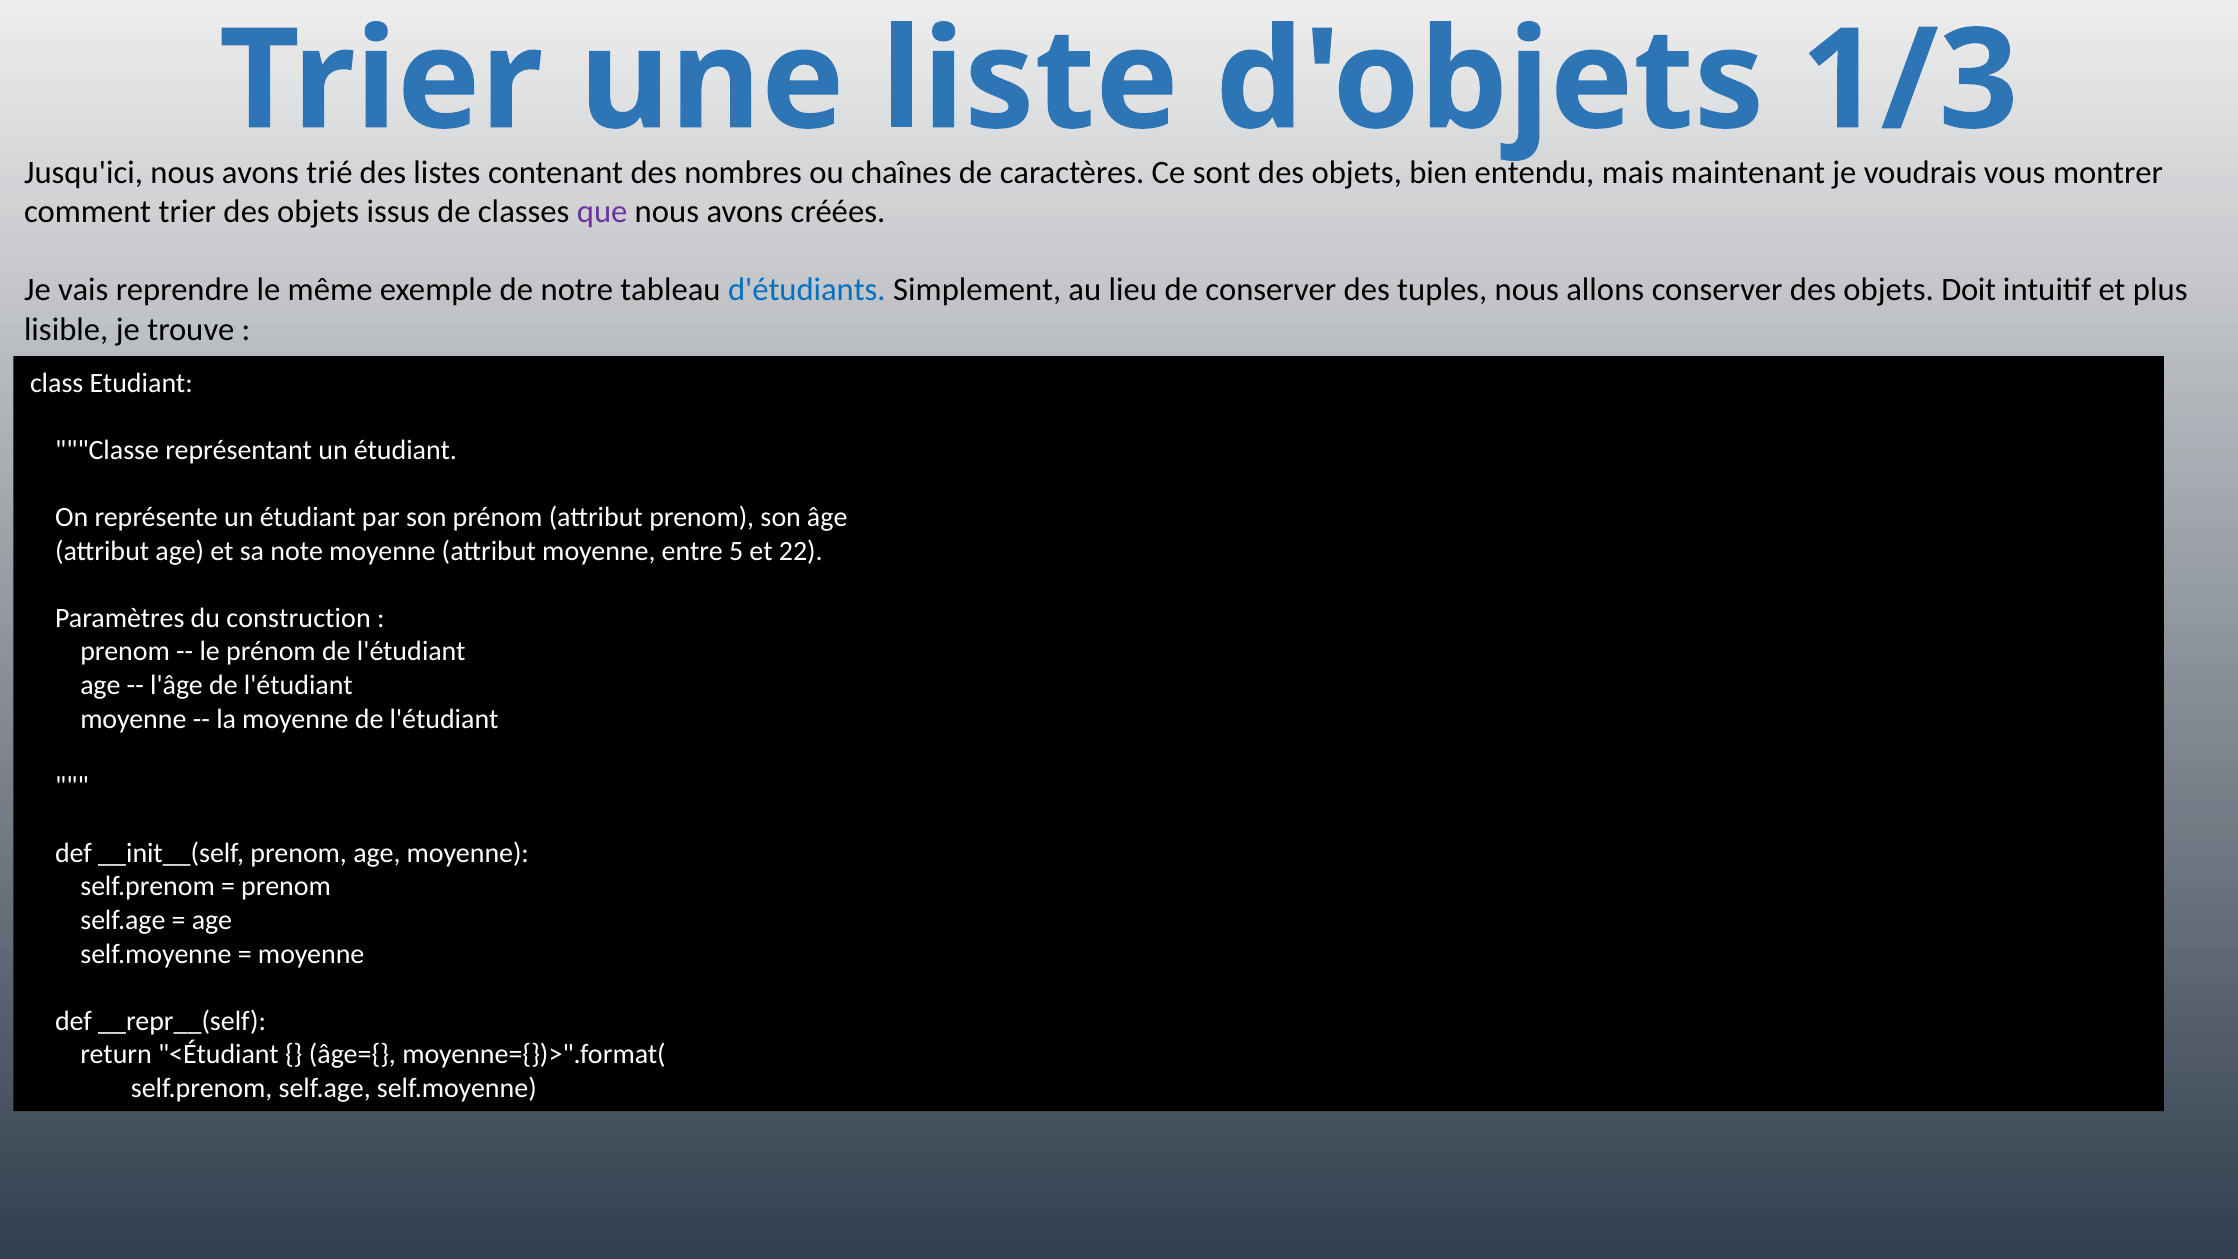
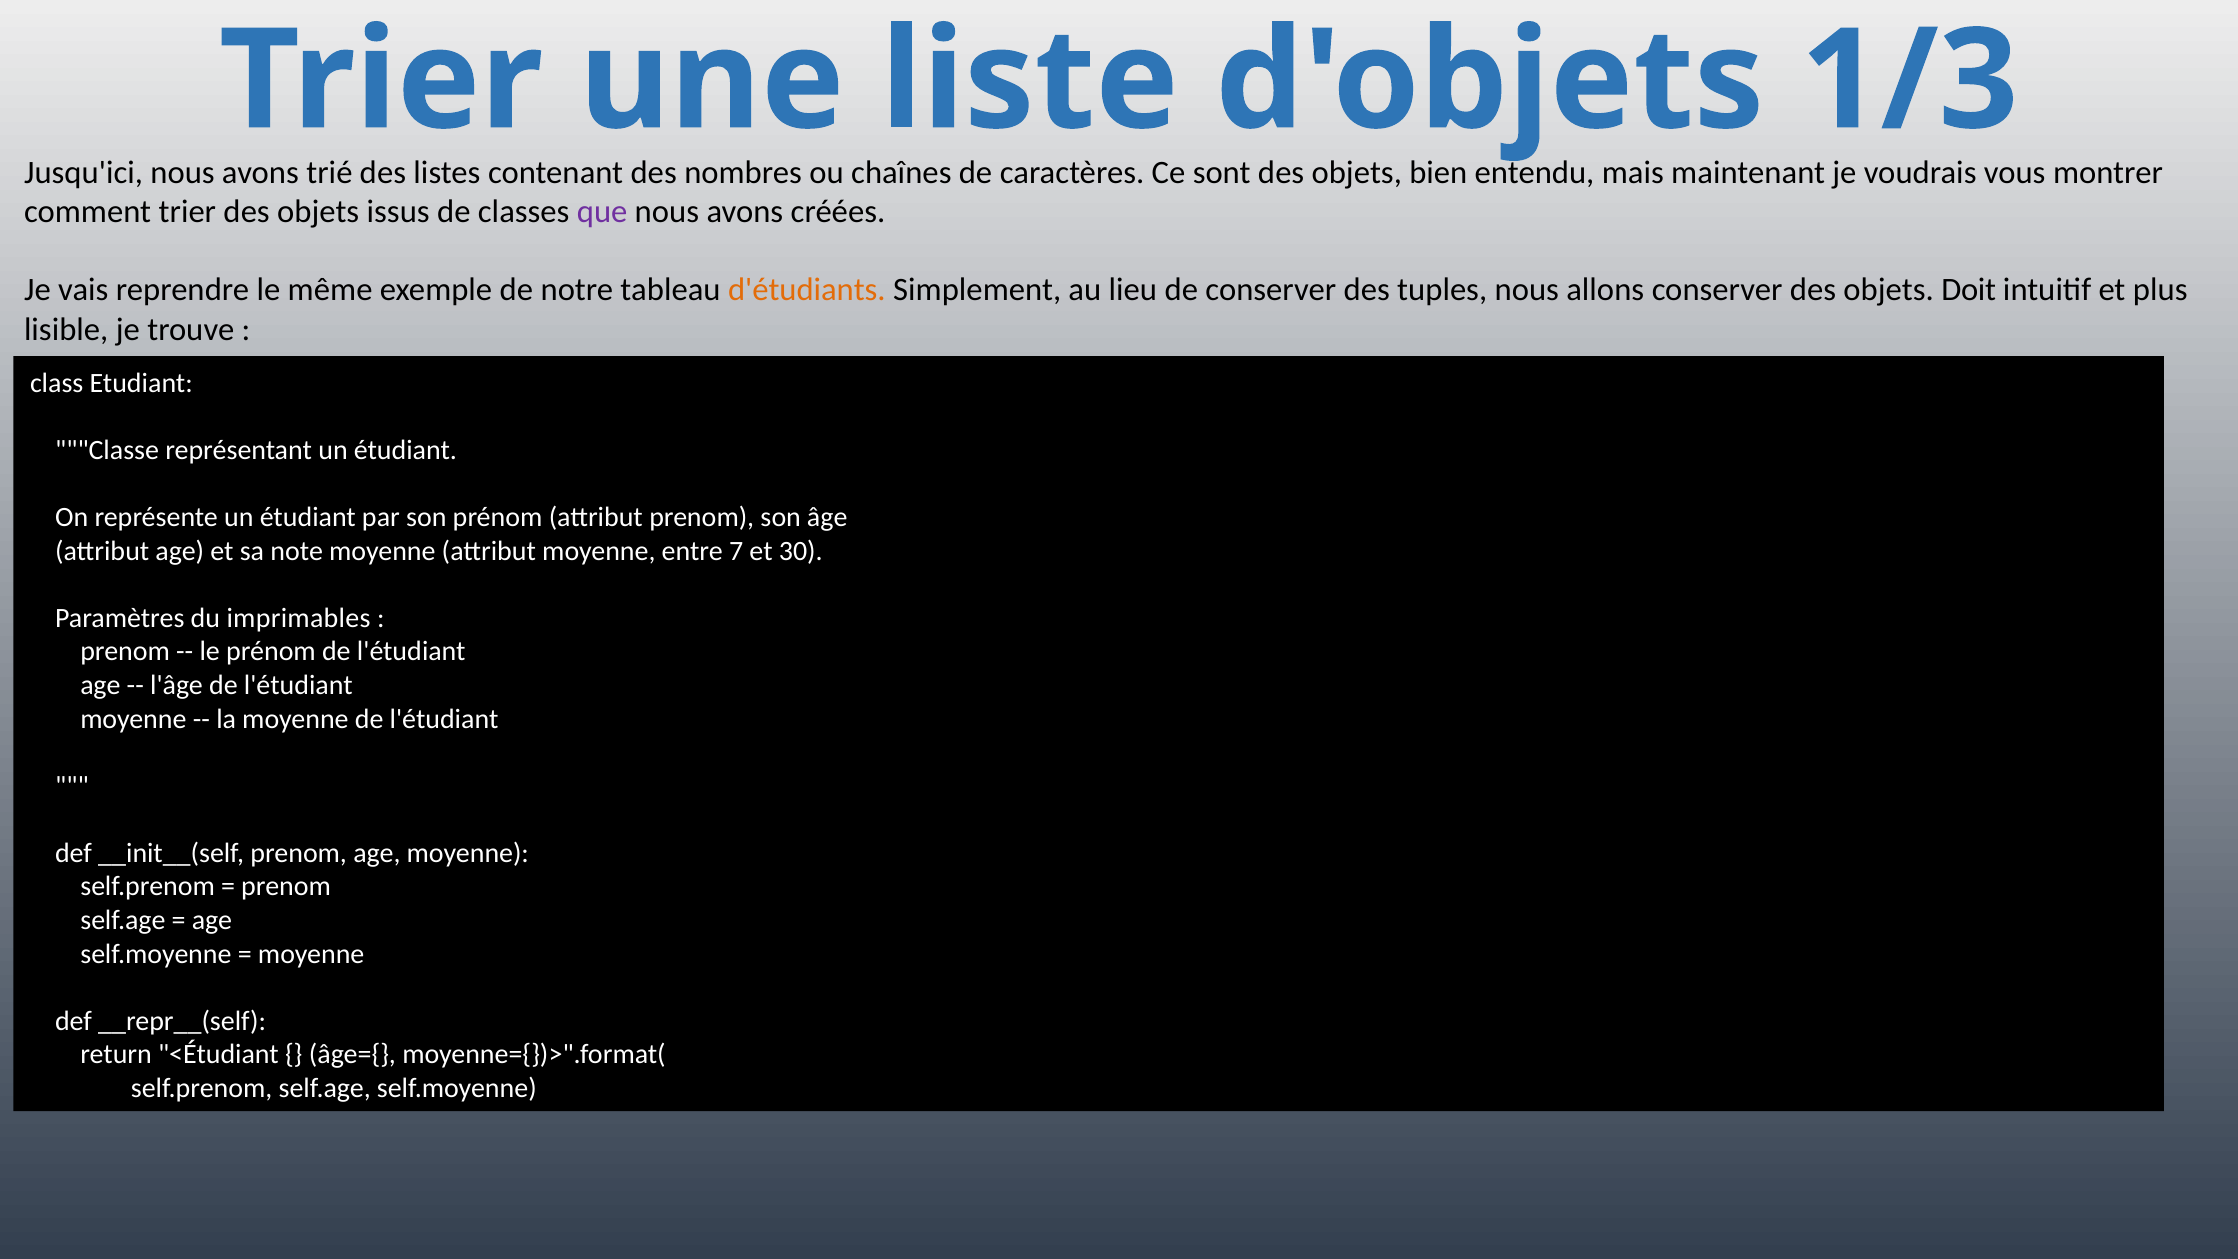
d'étudiants colour: blue -> orange (807, 290)
5: 5 -> 7 (736, 551)
22: 22 -> 30 (801, 551)
construction: construction -> imprimables (299, 618)
